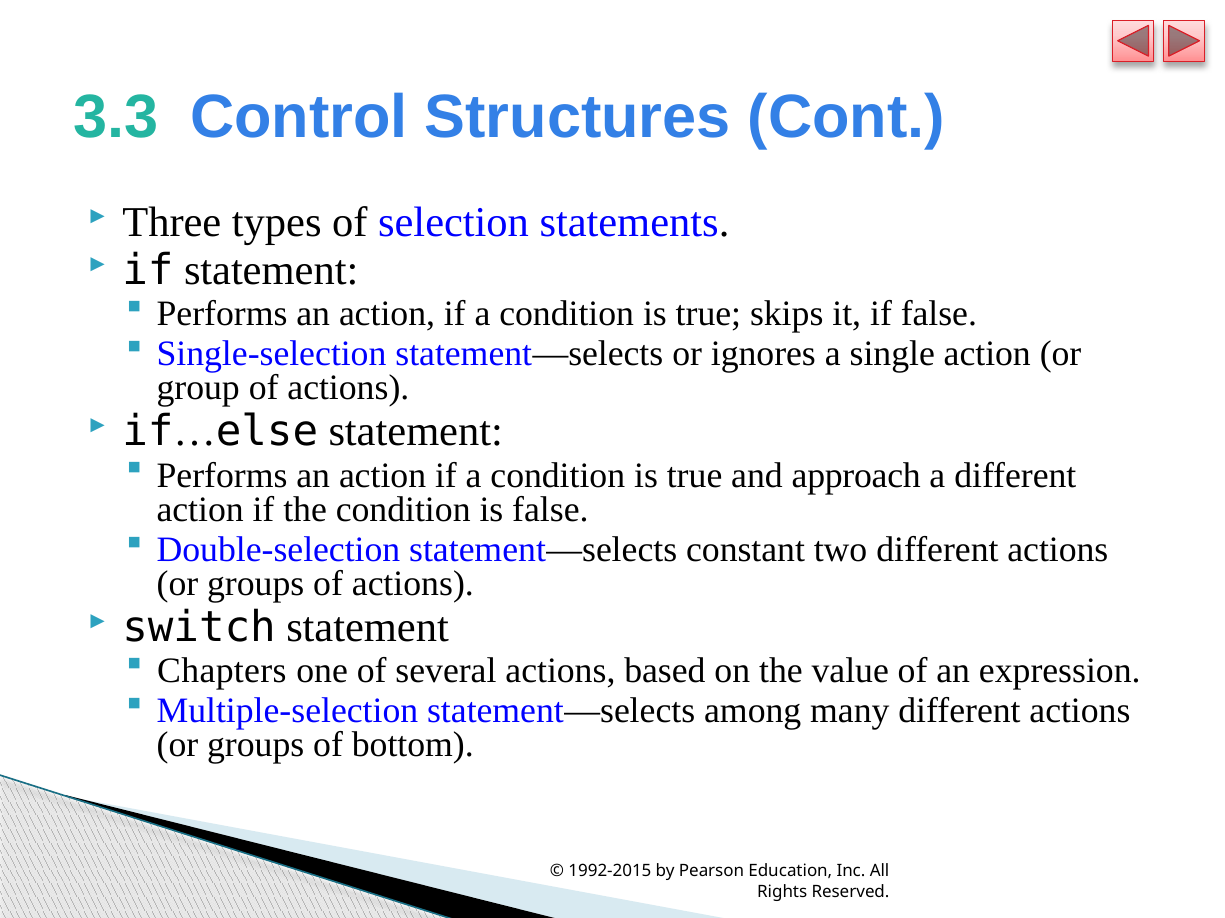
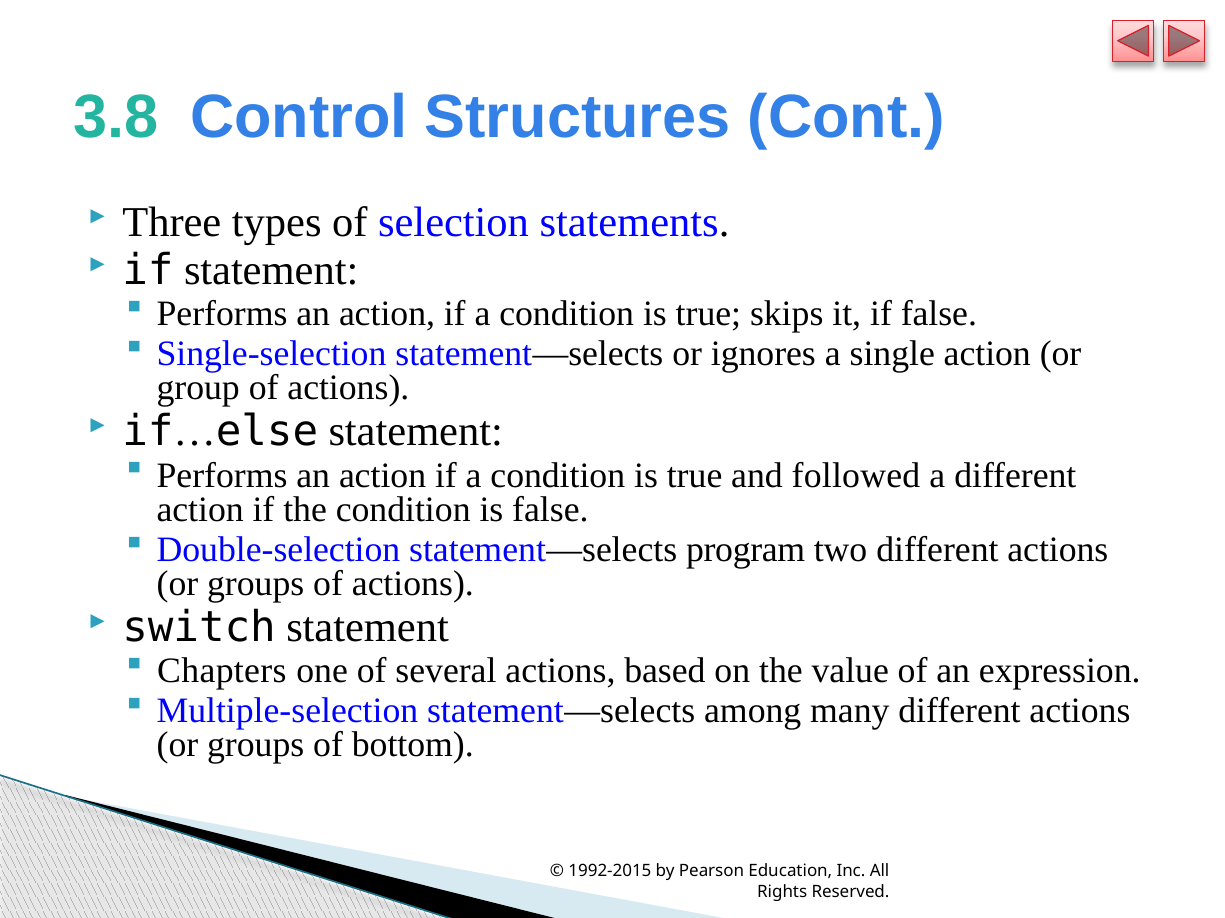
3.3: 3.3 -> 3.8 (116, 118)
approach: approach -> followed (856, 476)
constant: constant -> program (746, 550)
